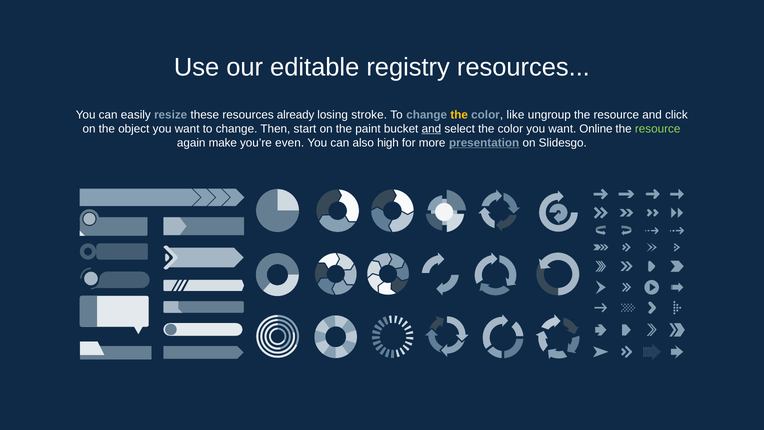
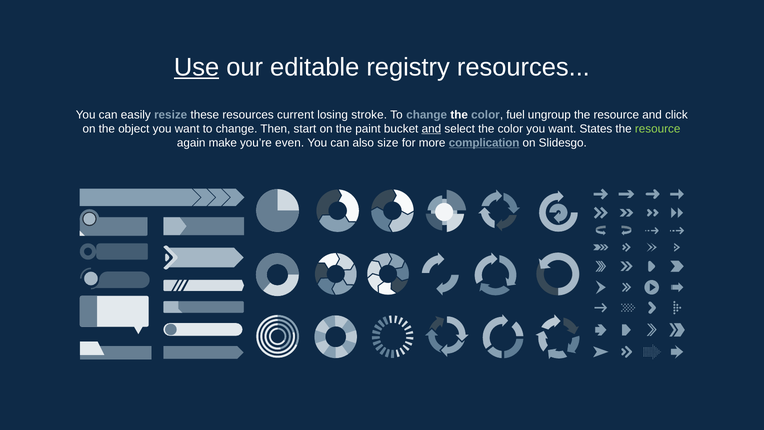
Use underline: none -> present (197, 67)
already: already -> current (296, 115)
the colour: yellow -> white (459, 115)
like: like -> fuel (516, 115)
Online: Online -> States (596, 129)
high: high -> size (388, 143)
presentation: presentation -> complication (484, 143)
